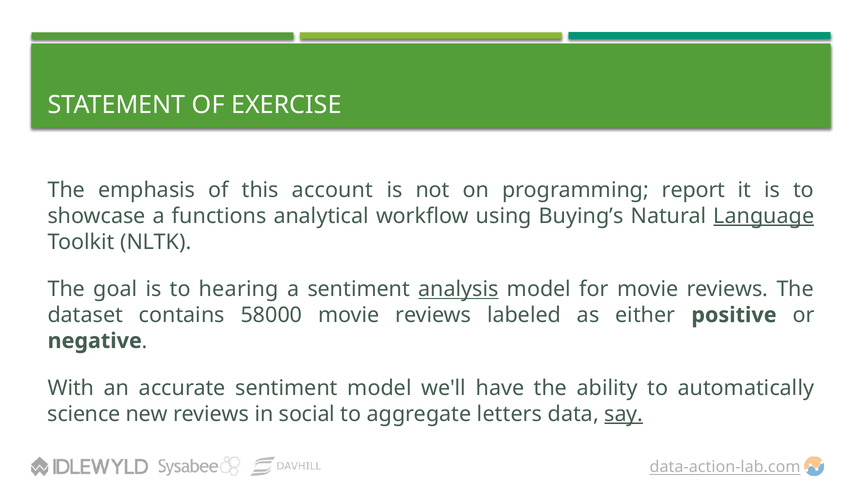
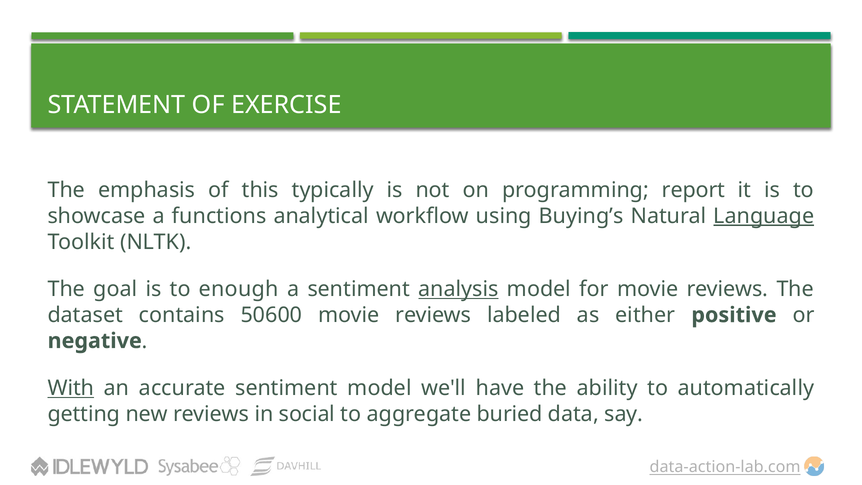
account: account -> typically (333, 190)
hearing: hearing -> enough (239, 289)
58000: 58000 -> 50600 (271, 315)
With underline: none -> present (71, 388)
science: science -> getting (84, 414)
letters: letters -> buried (510, 414)
say underline: present -> none (624, 414)
